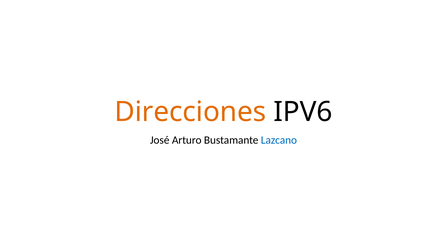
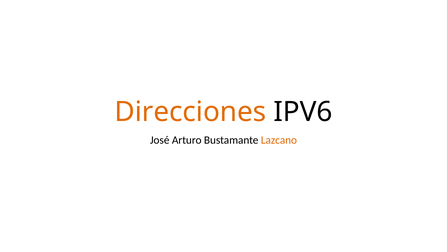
Lazcano colour: blue -> orange (279, 140)
